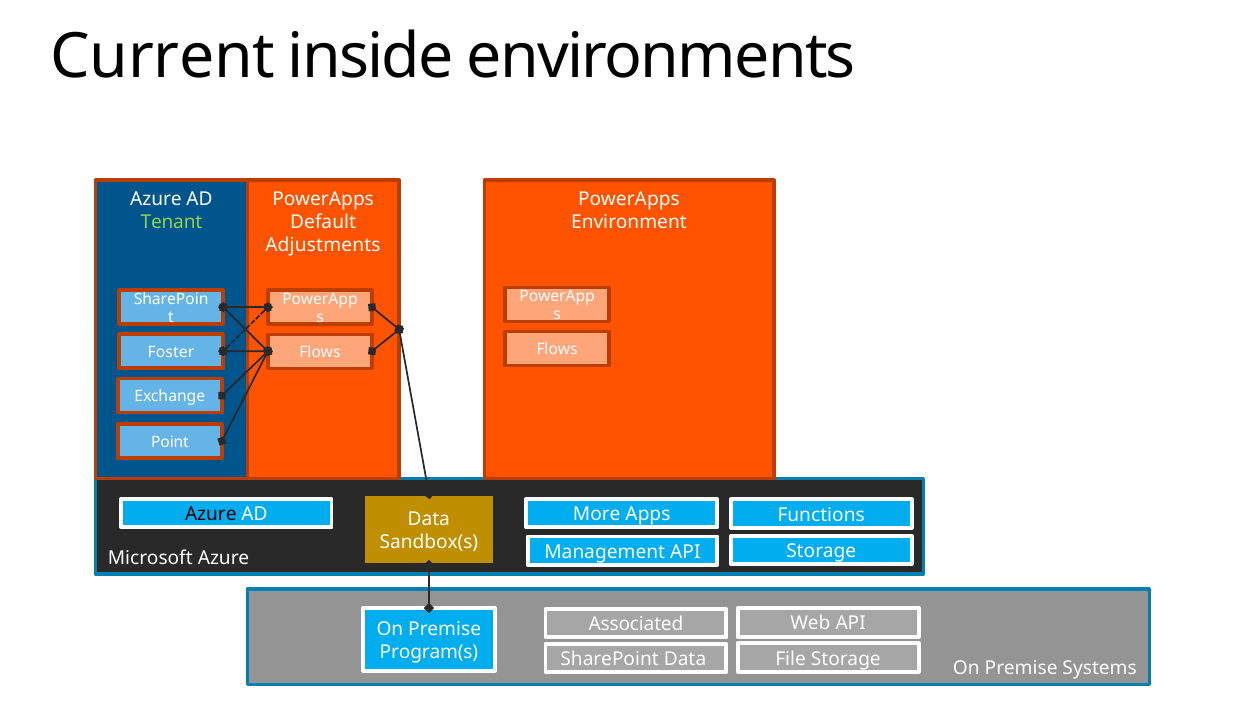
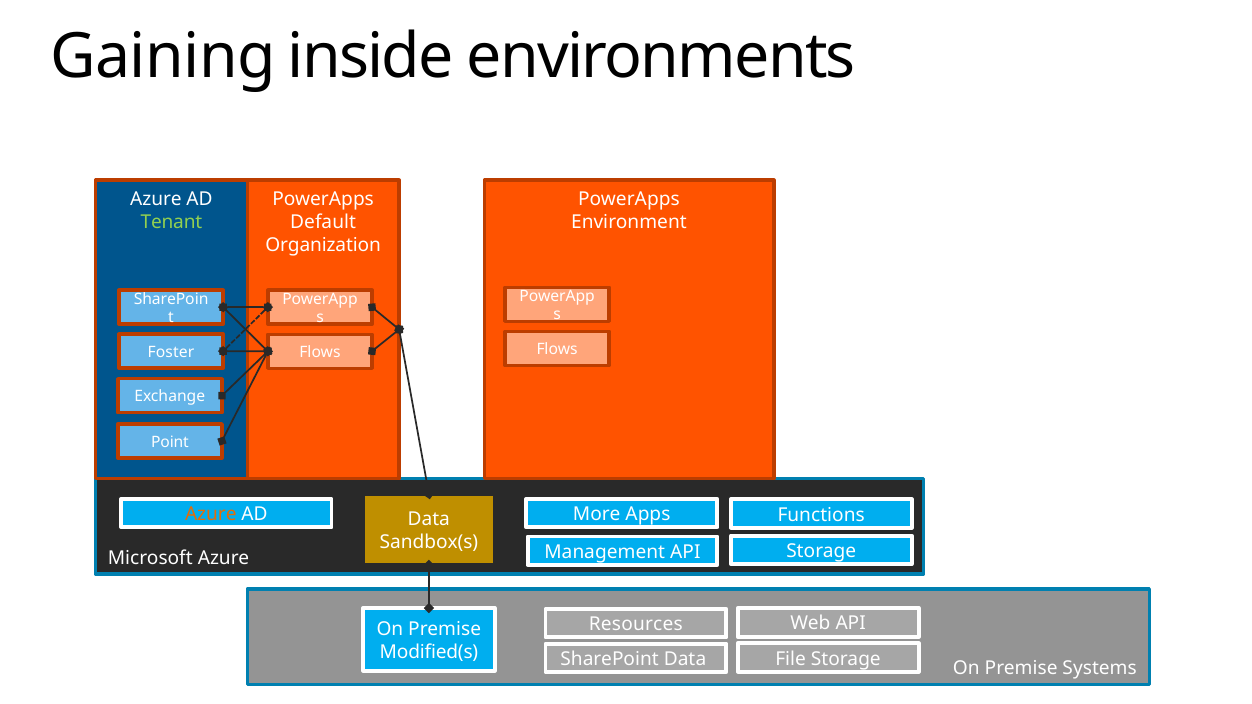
Current: Current -> Gaining (163, 57)
Adjustments: Adjustments -> Organization (323, 245)
Azure colour: black -> orange (211, 515)
Associated: Associated -> Resources (636, 625)
Program(s: Program(s -> Modified(s (429, 652)
